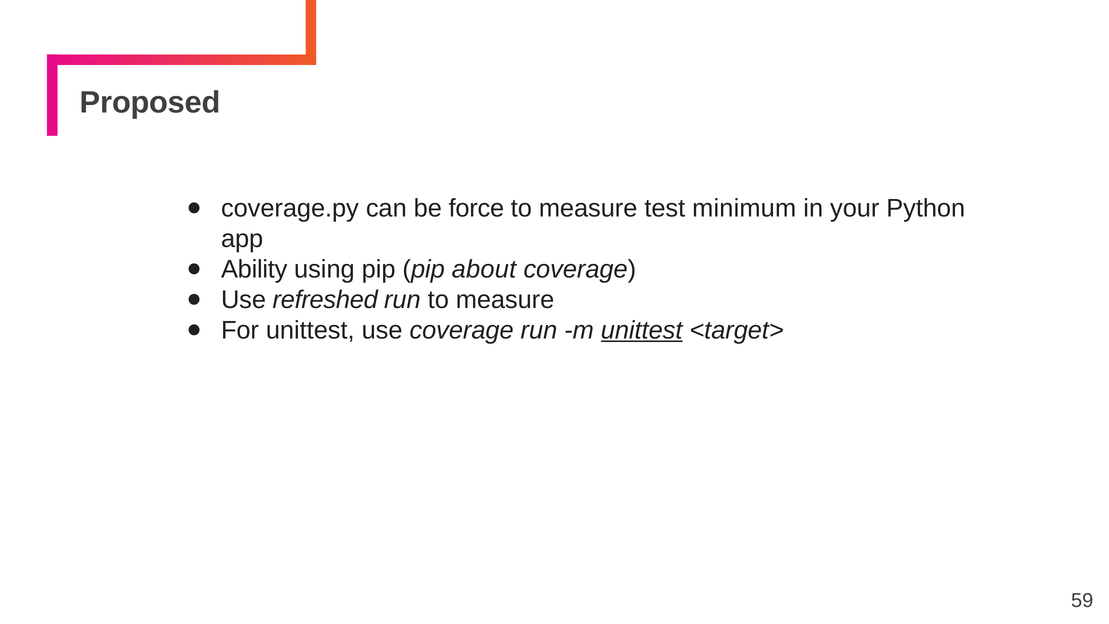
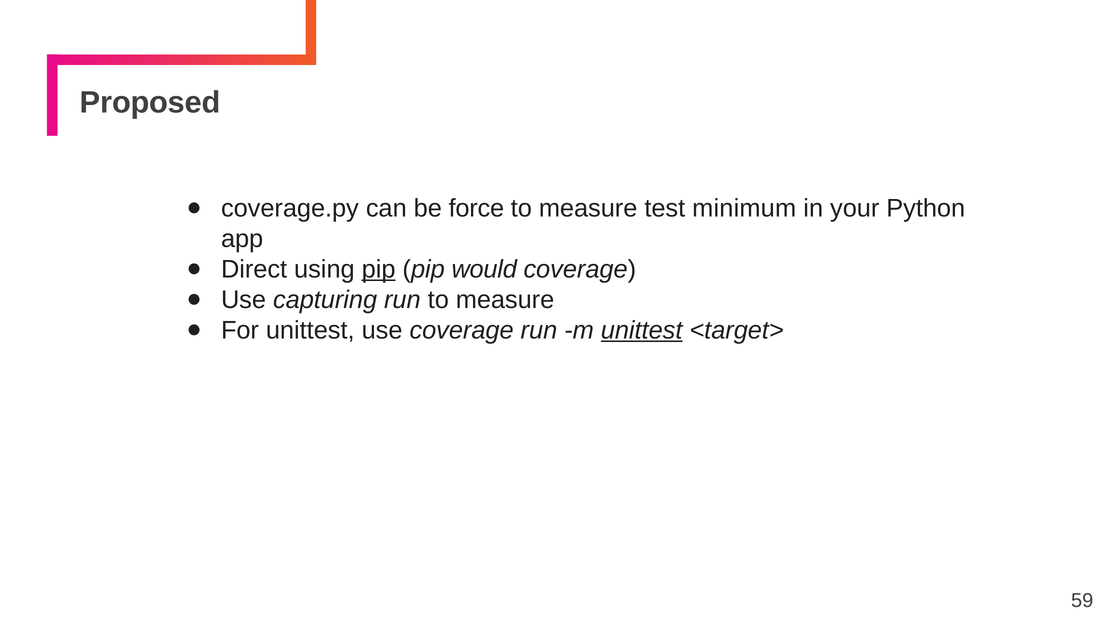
Ability: Ability -> Direct (254, 269)
pip underline: none -> present (379, 269)
about: about -> would (484, 269)
refreshed: refreshed -> capturing (325, 300)
